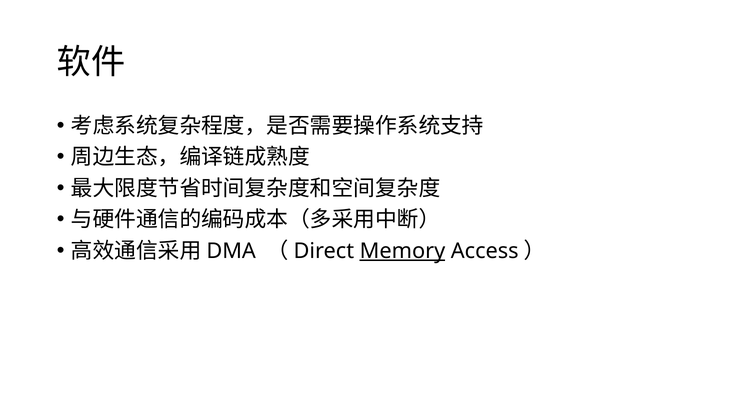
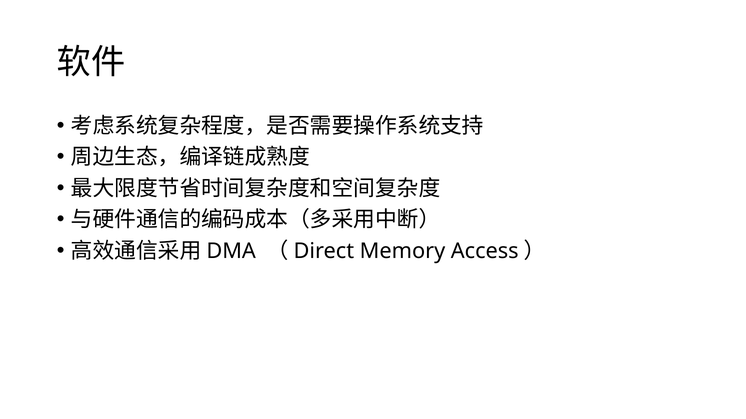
Memory underline: present -> none (402, 251)
